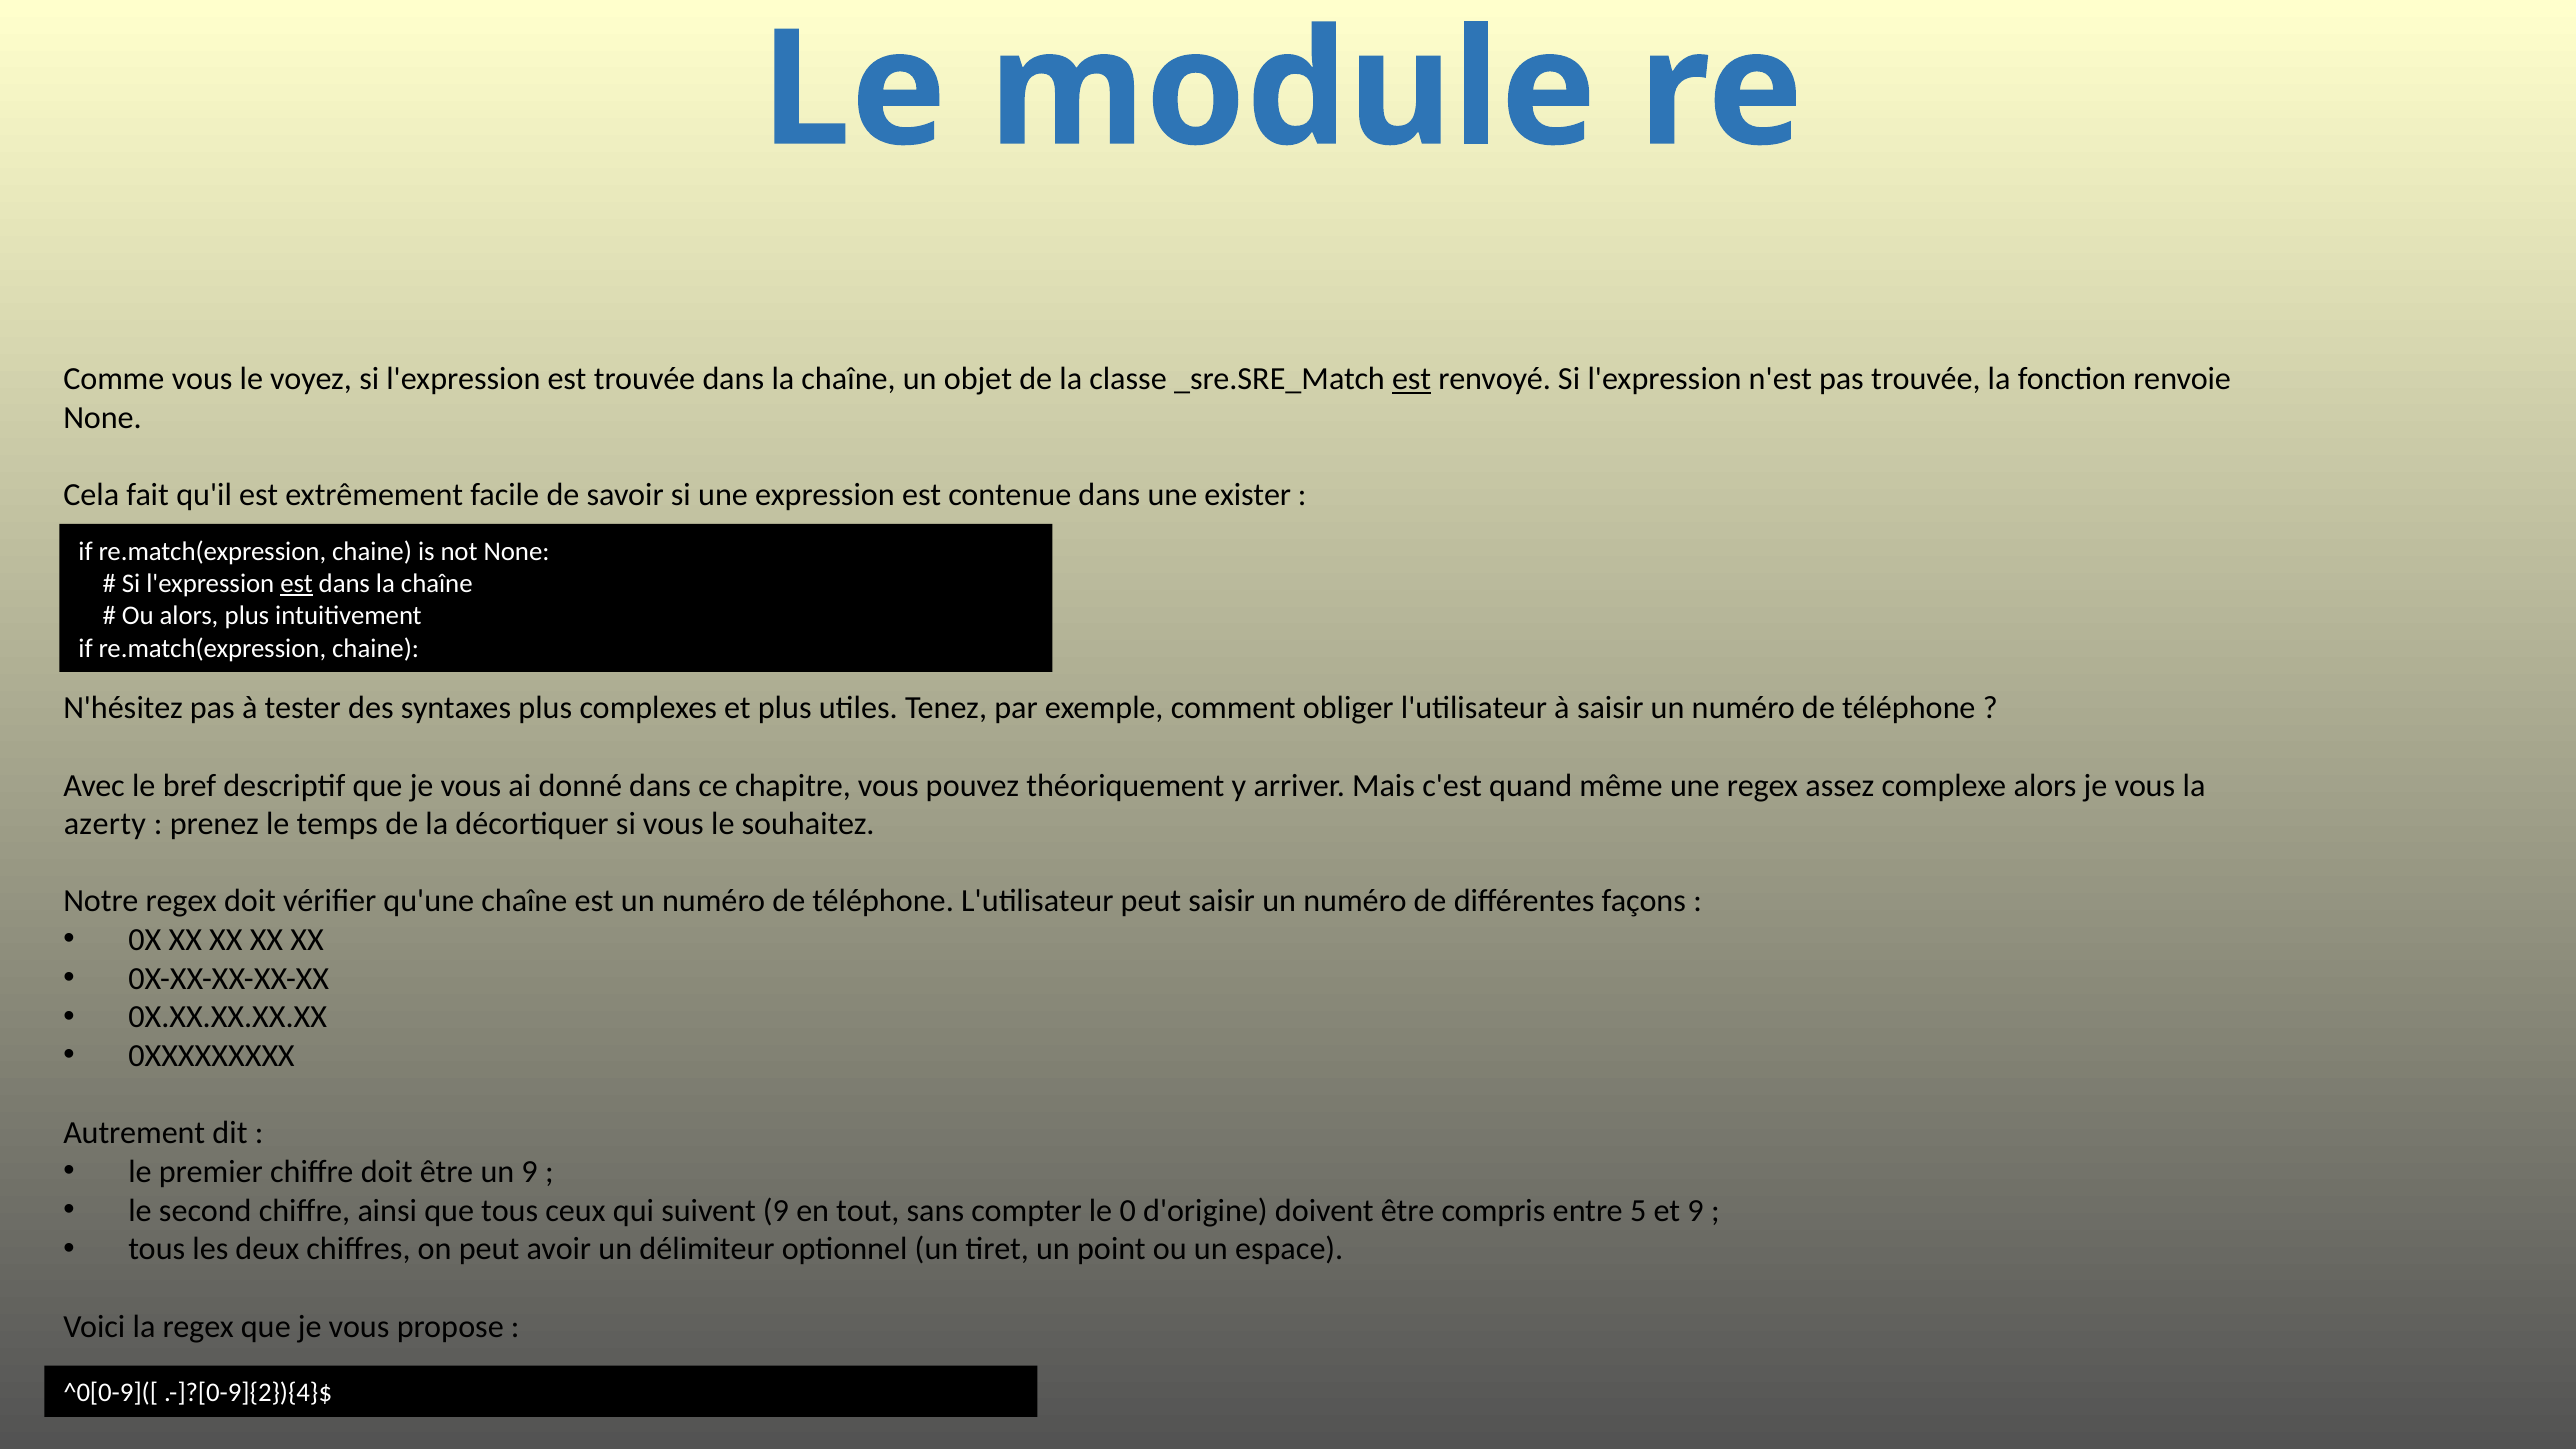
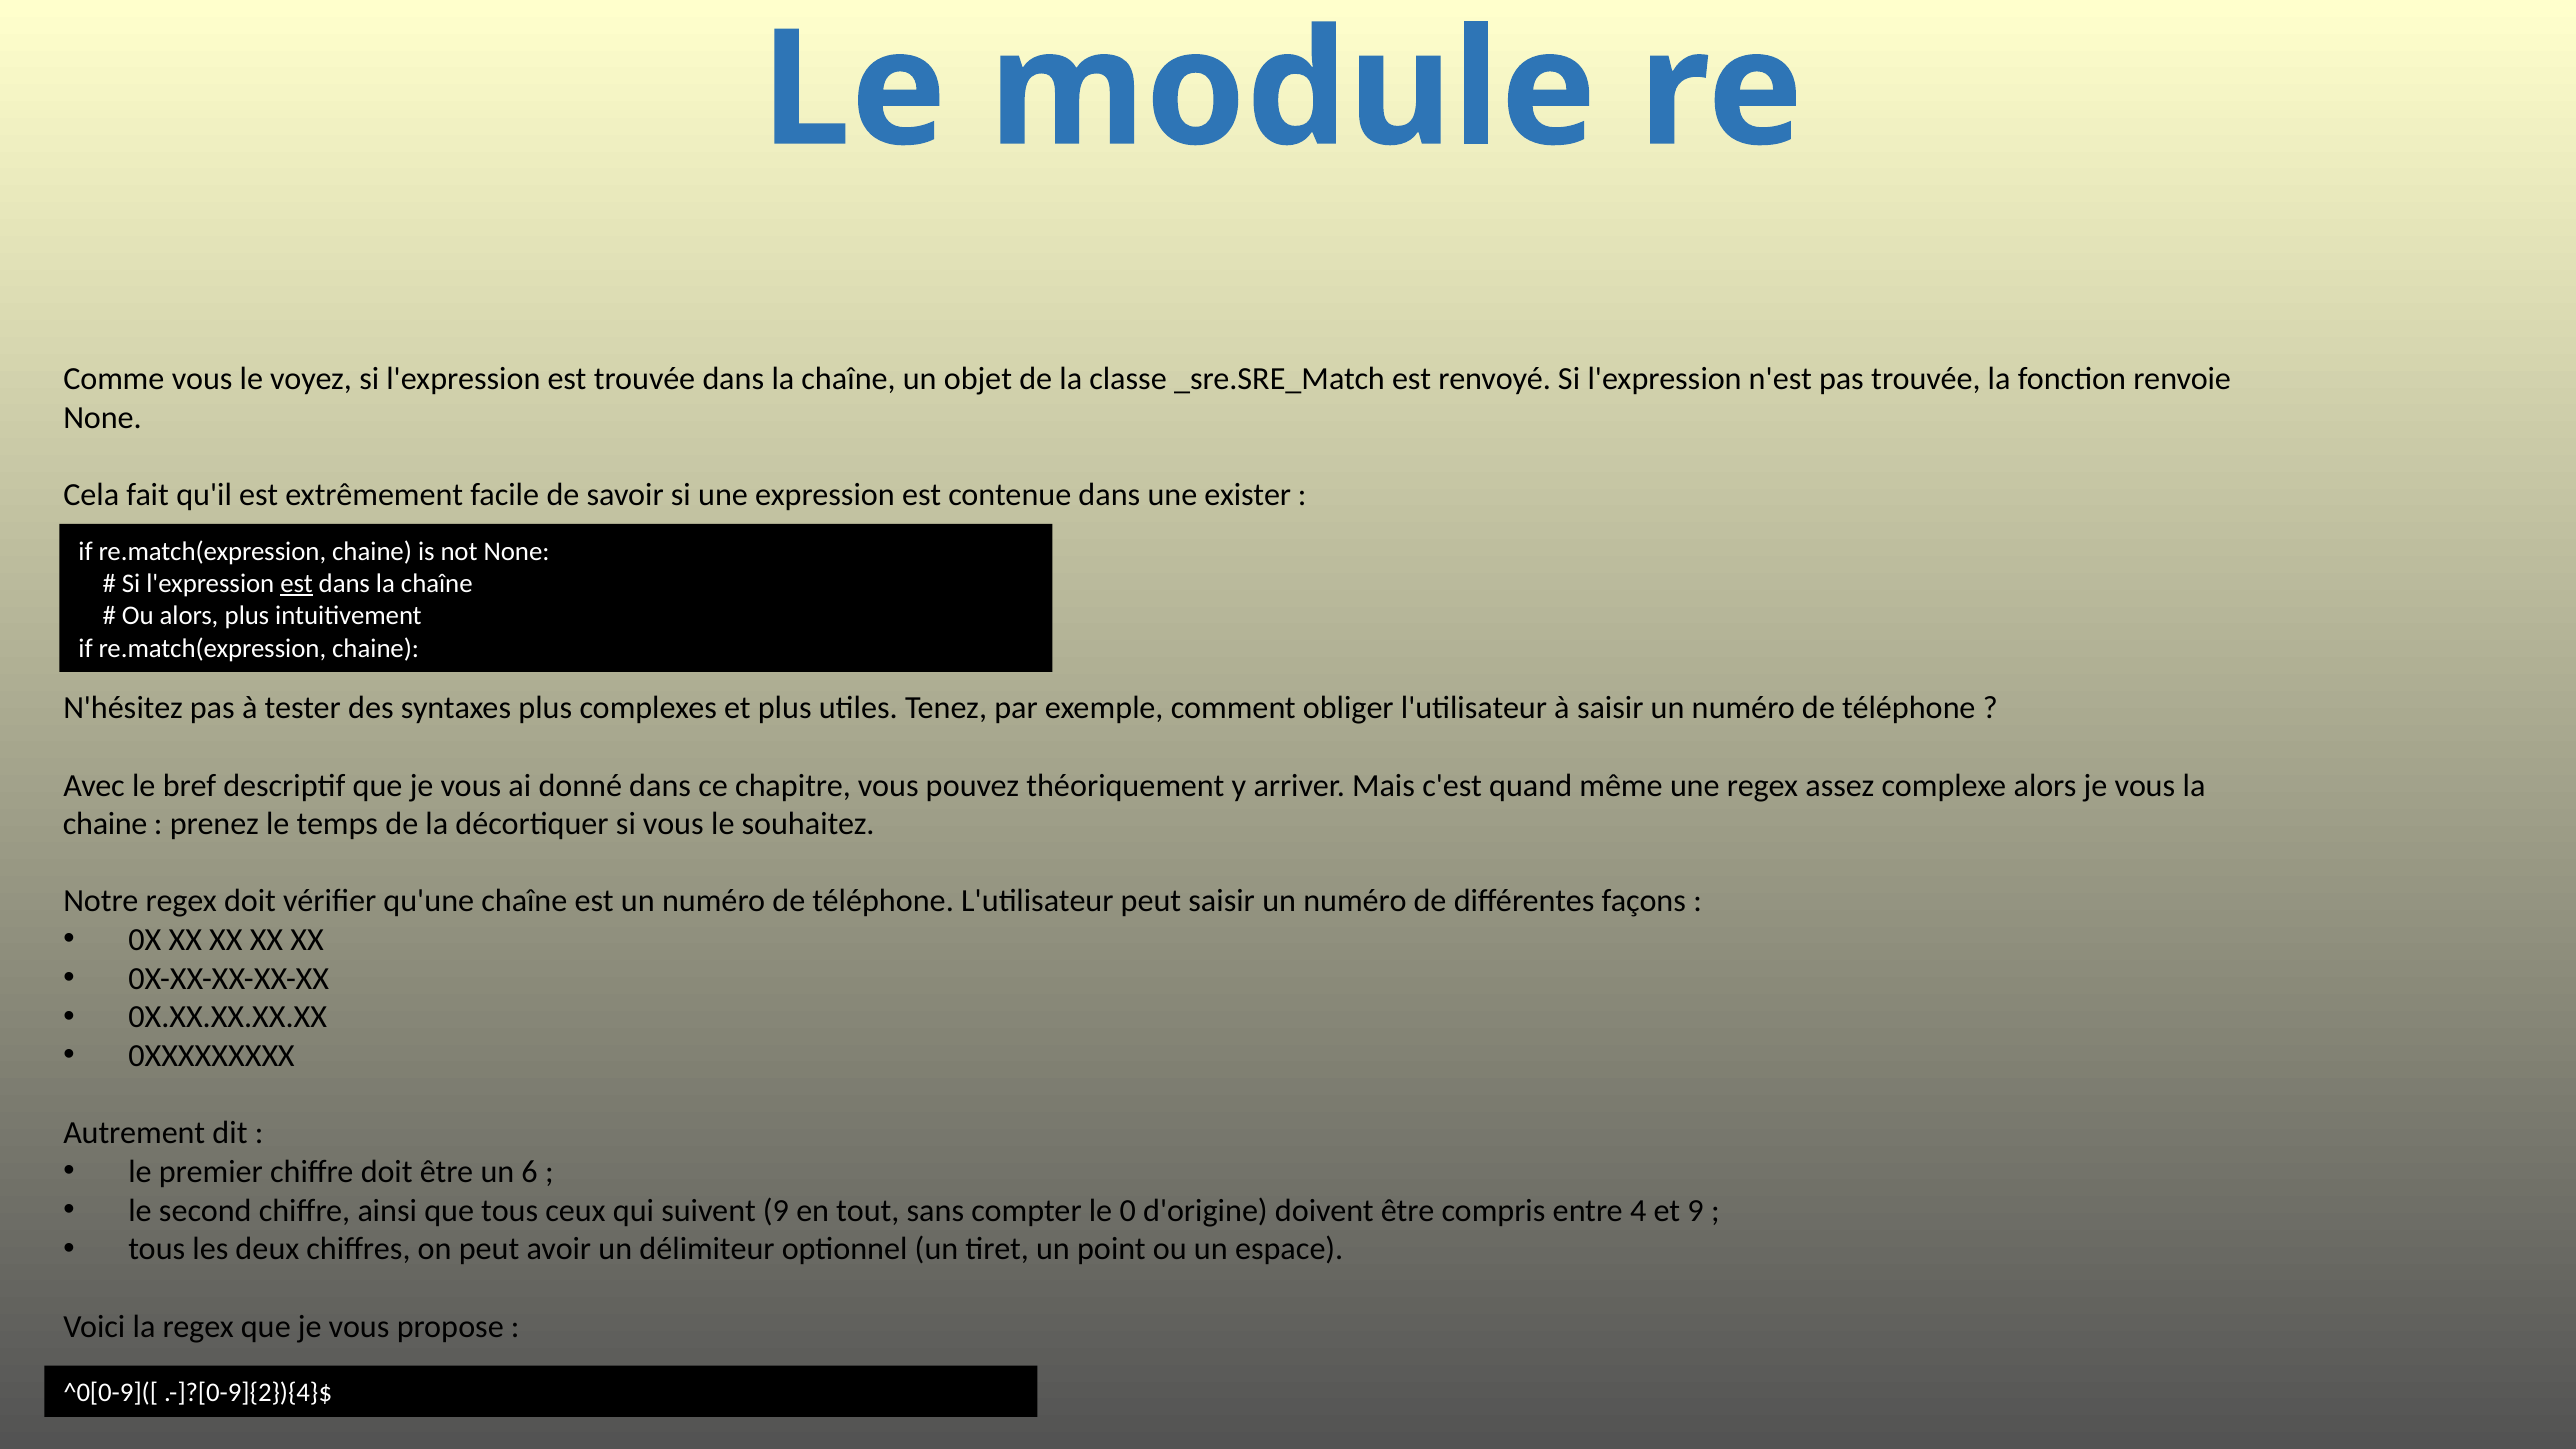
est underline: present -> none (1412, 379)
azerty: azerty -> chaine (105, 824)
un 9: 9 -> 6 (529, 1172)
5: 5 -> 4 (1638, 1210)
